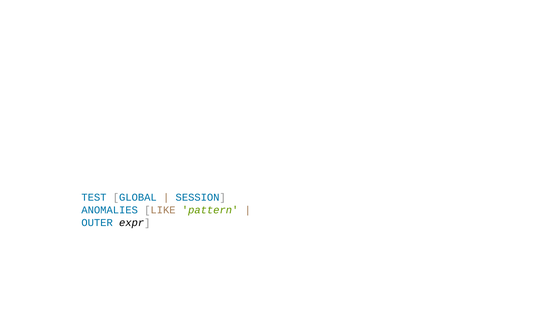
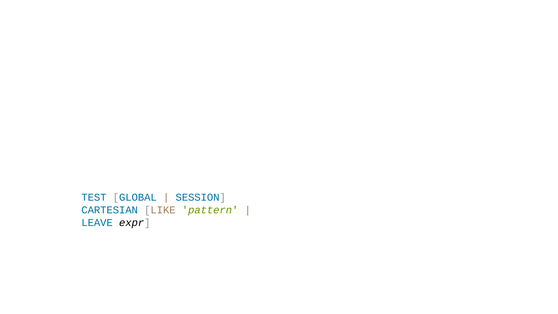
ANOMALIES: ANOMALIES -> CARTESIAN (110, 210)
OUTER: OUTER -> LEAVE (97, 223)
